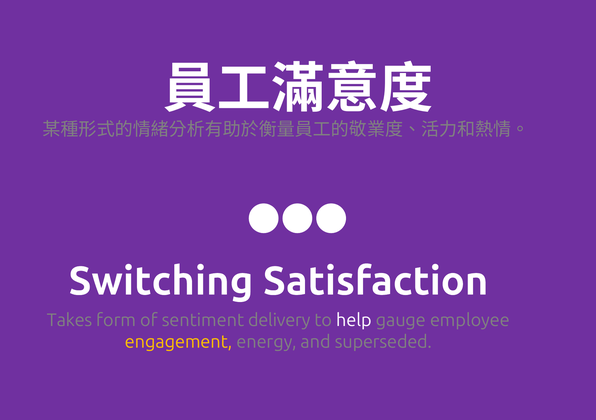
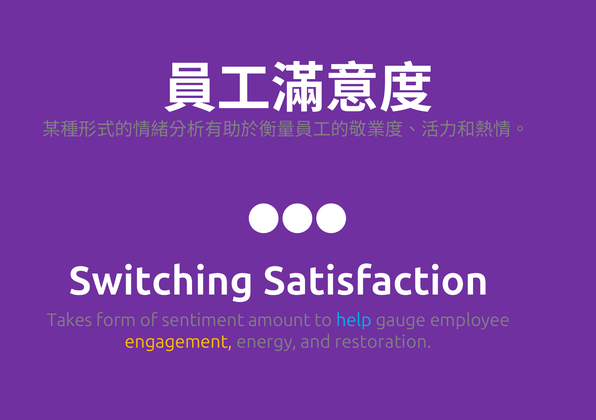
delivery: delivery -> amount (279, 320)
help colour: white -> light blue (354, 320)
superseded: superseded -> restoration (383, 342)
